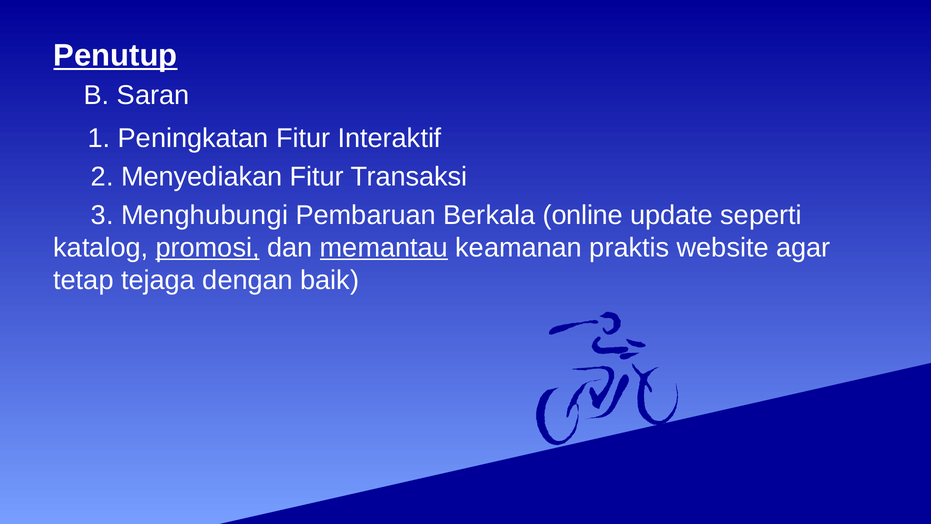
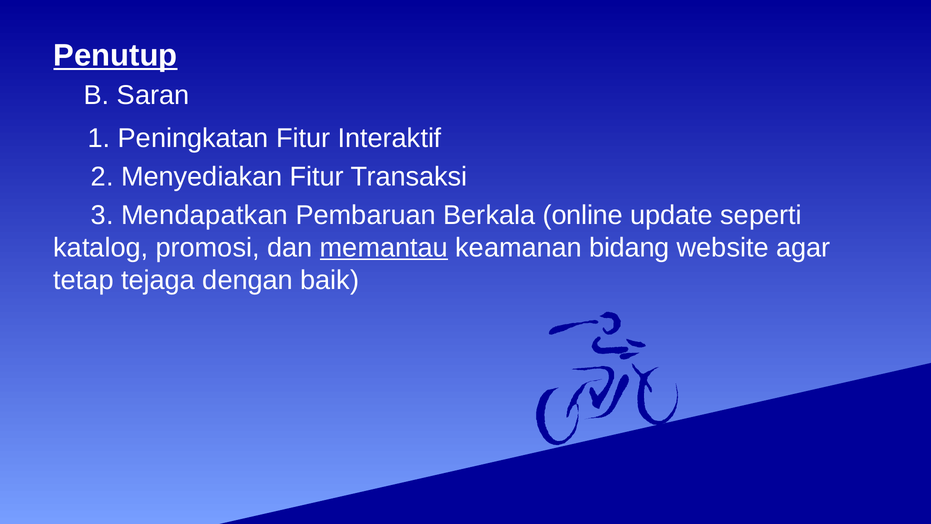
Menghubungi: Menghubungi -> Mendapatkan (205, 215)
promosi underline: present -> none (208, 248)
praktis: praktis -> bidang (629, 248)
